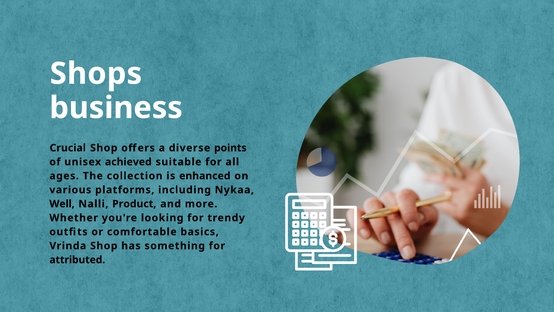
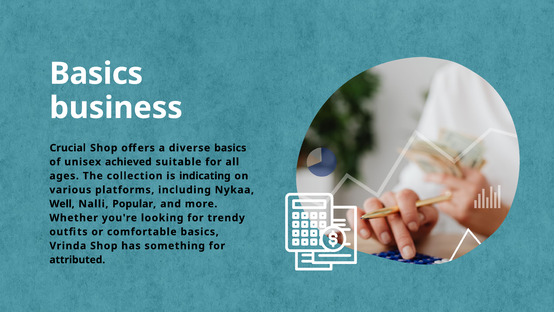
Shops: Shops -> Basics (96, 74)
diverse points: points -> basics (230, 148)
enhanced: enhanced -> indicating (205, 176)
Product: Product -> Popular (134, 204)
